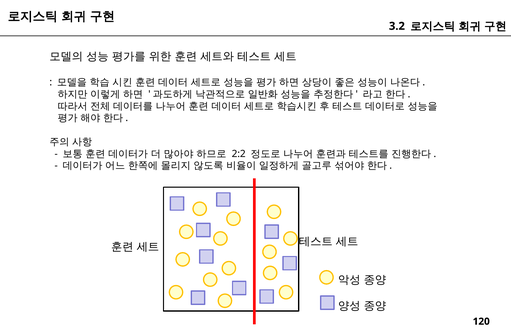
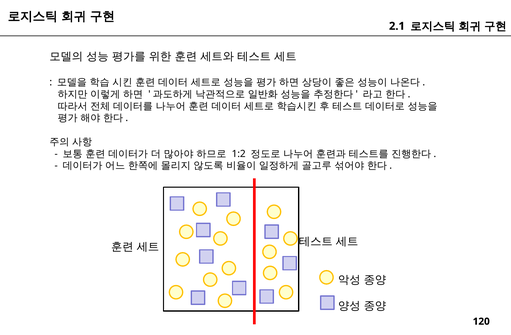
3.2: 3.2 -> 2.1 (397, 26)
2:2: 2:2 -> 1:2 (239, 154)
